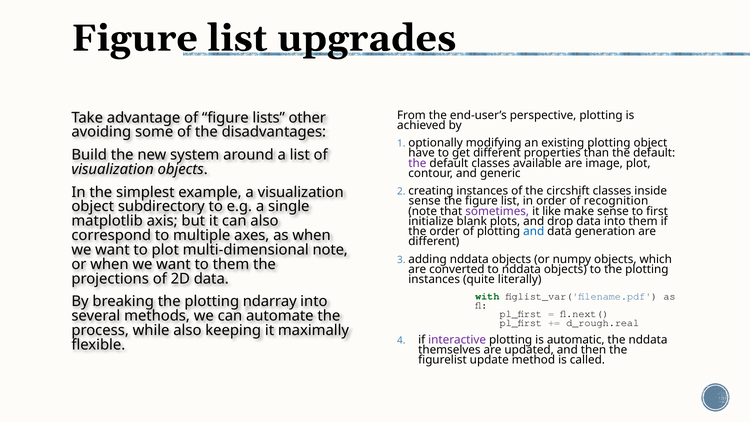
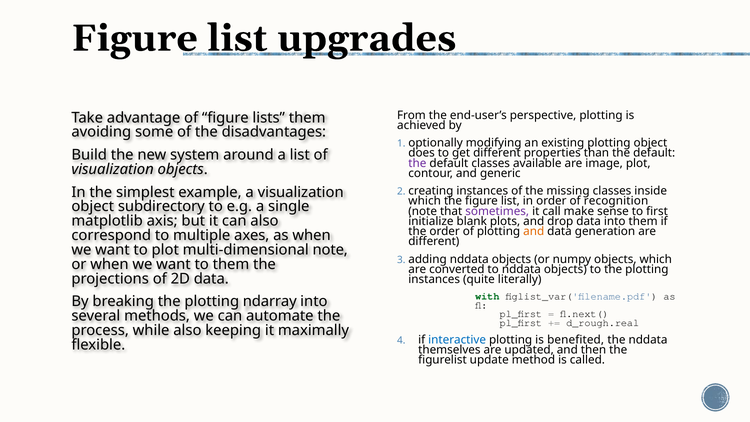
lists other: other -> them (307, 118)
have: have -> does (422, 153)
circshift: circshift -> missing (568, 191)
sense: sense -> which (425, 201)
like: like -> call (552, 211)
and colour: blue -> orange (534, 231)
interactive colour: purple -> blue (457, 340)
automatic: automatic -> benefited (576, 340)
